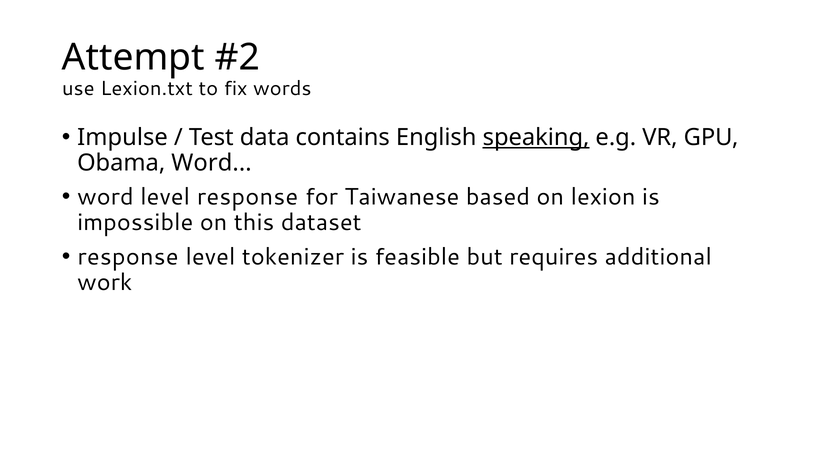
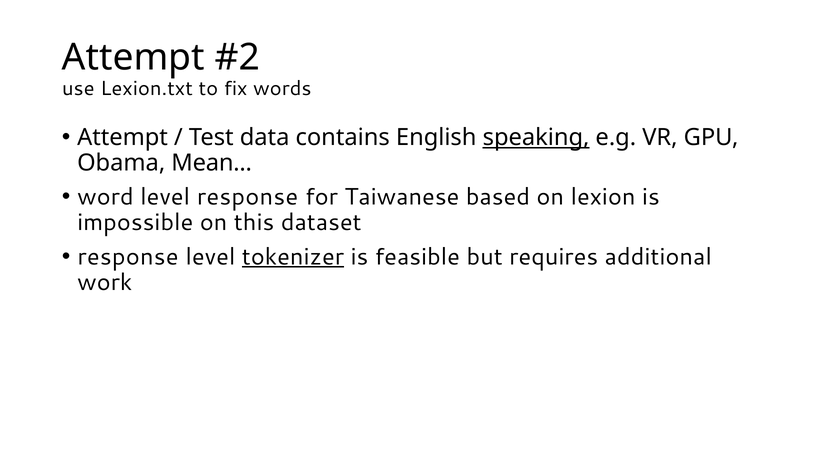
Impulse: Impulse -> Attempt (123, 137)
Obama Word: Word -> Mean (212, 163)
tokenizer underline: none -> present (293, 257)
